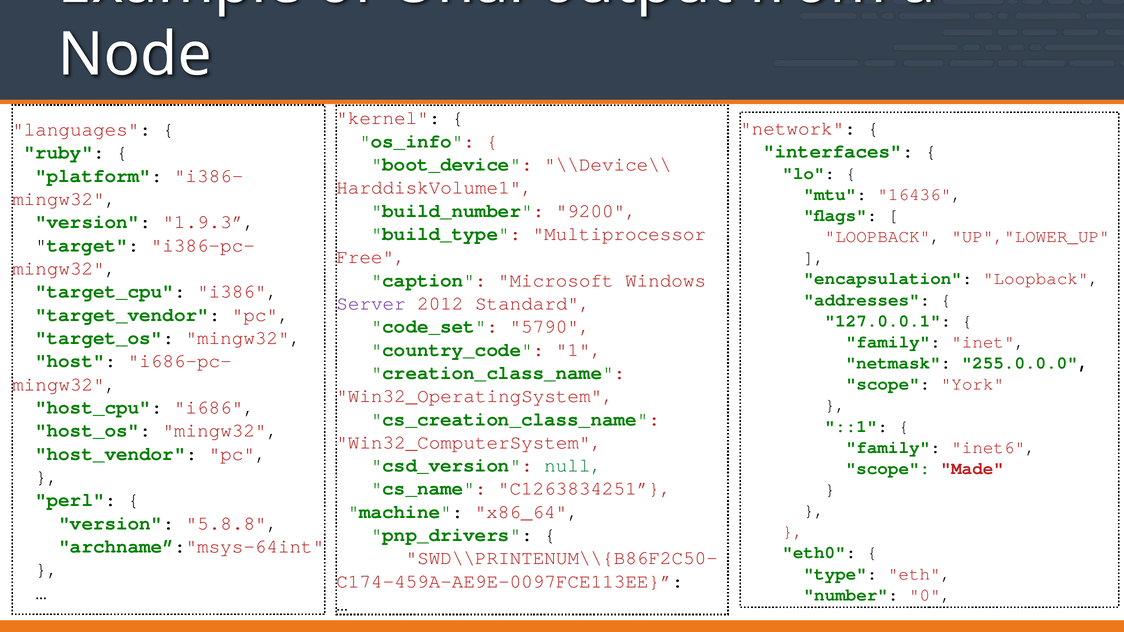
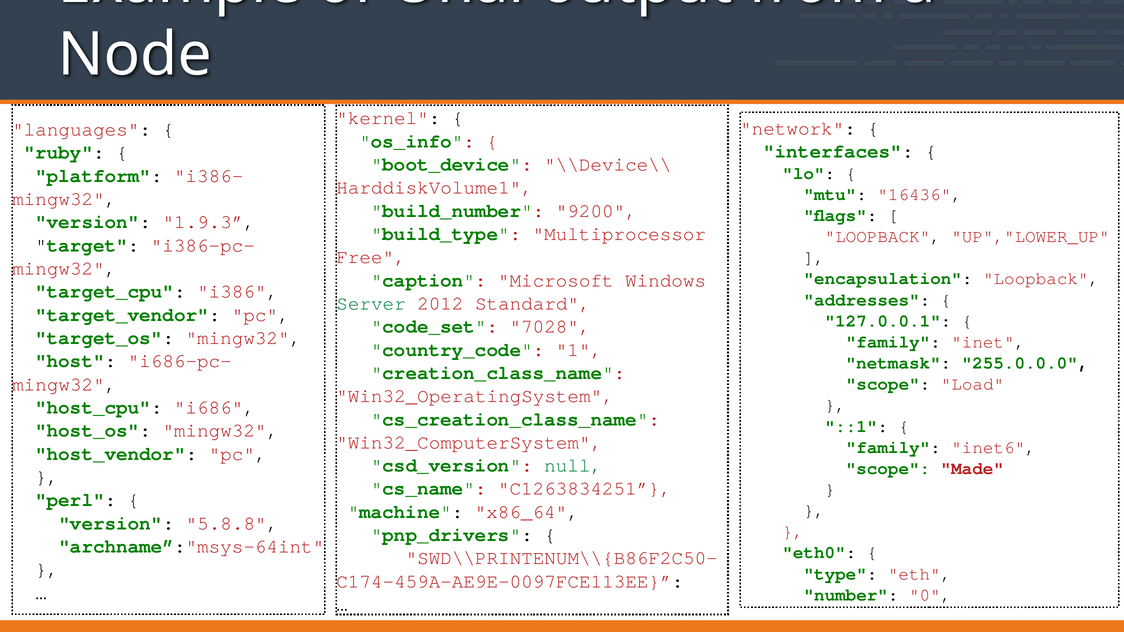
Server colour: purple -> green (371, 303)
5790: 5790 -> 7028 (550, 327)
York: York -> Load (972, 384)
